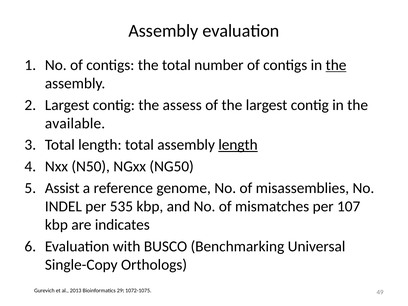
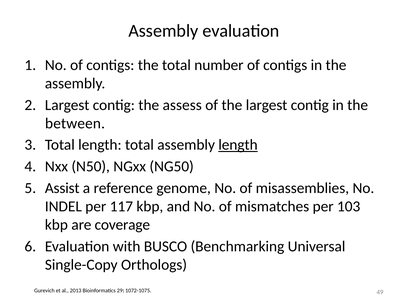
the underline: present -> none (336, 65)
available: available -> between (75, 123)
535: 535 -> 117 (121, 206)
107: 107 -> 103 (349, 206)
indicates: indicates -> coverage (122, 225)
